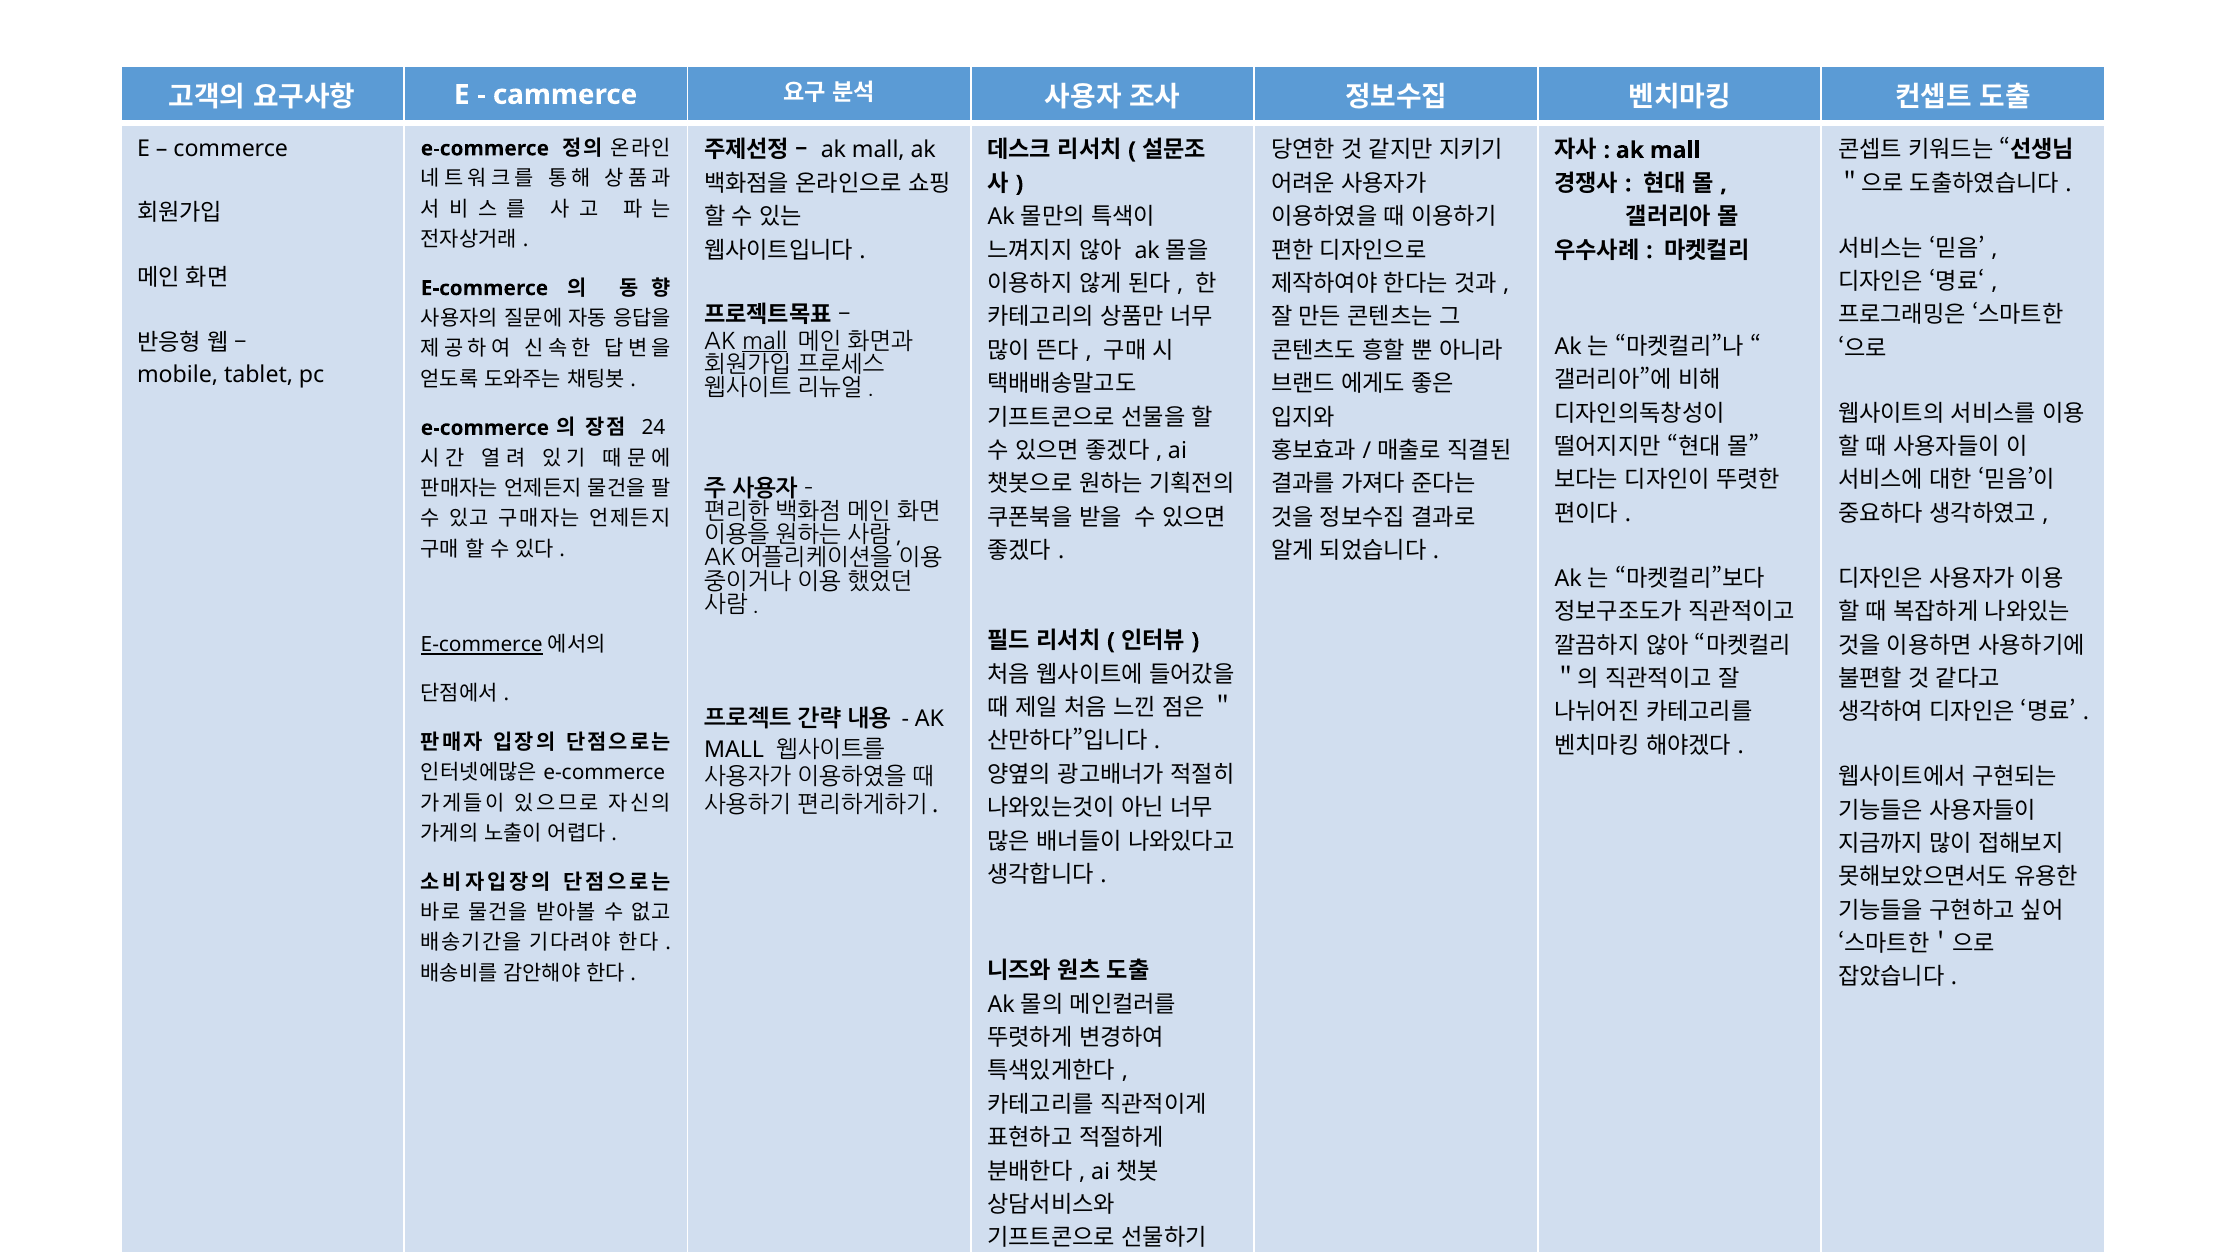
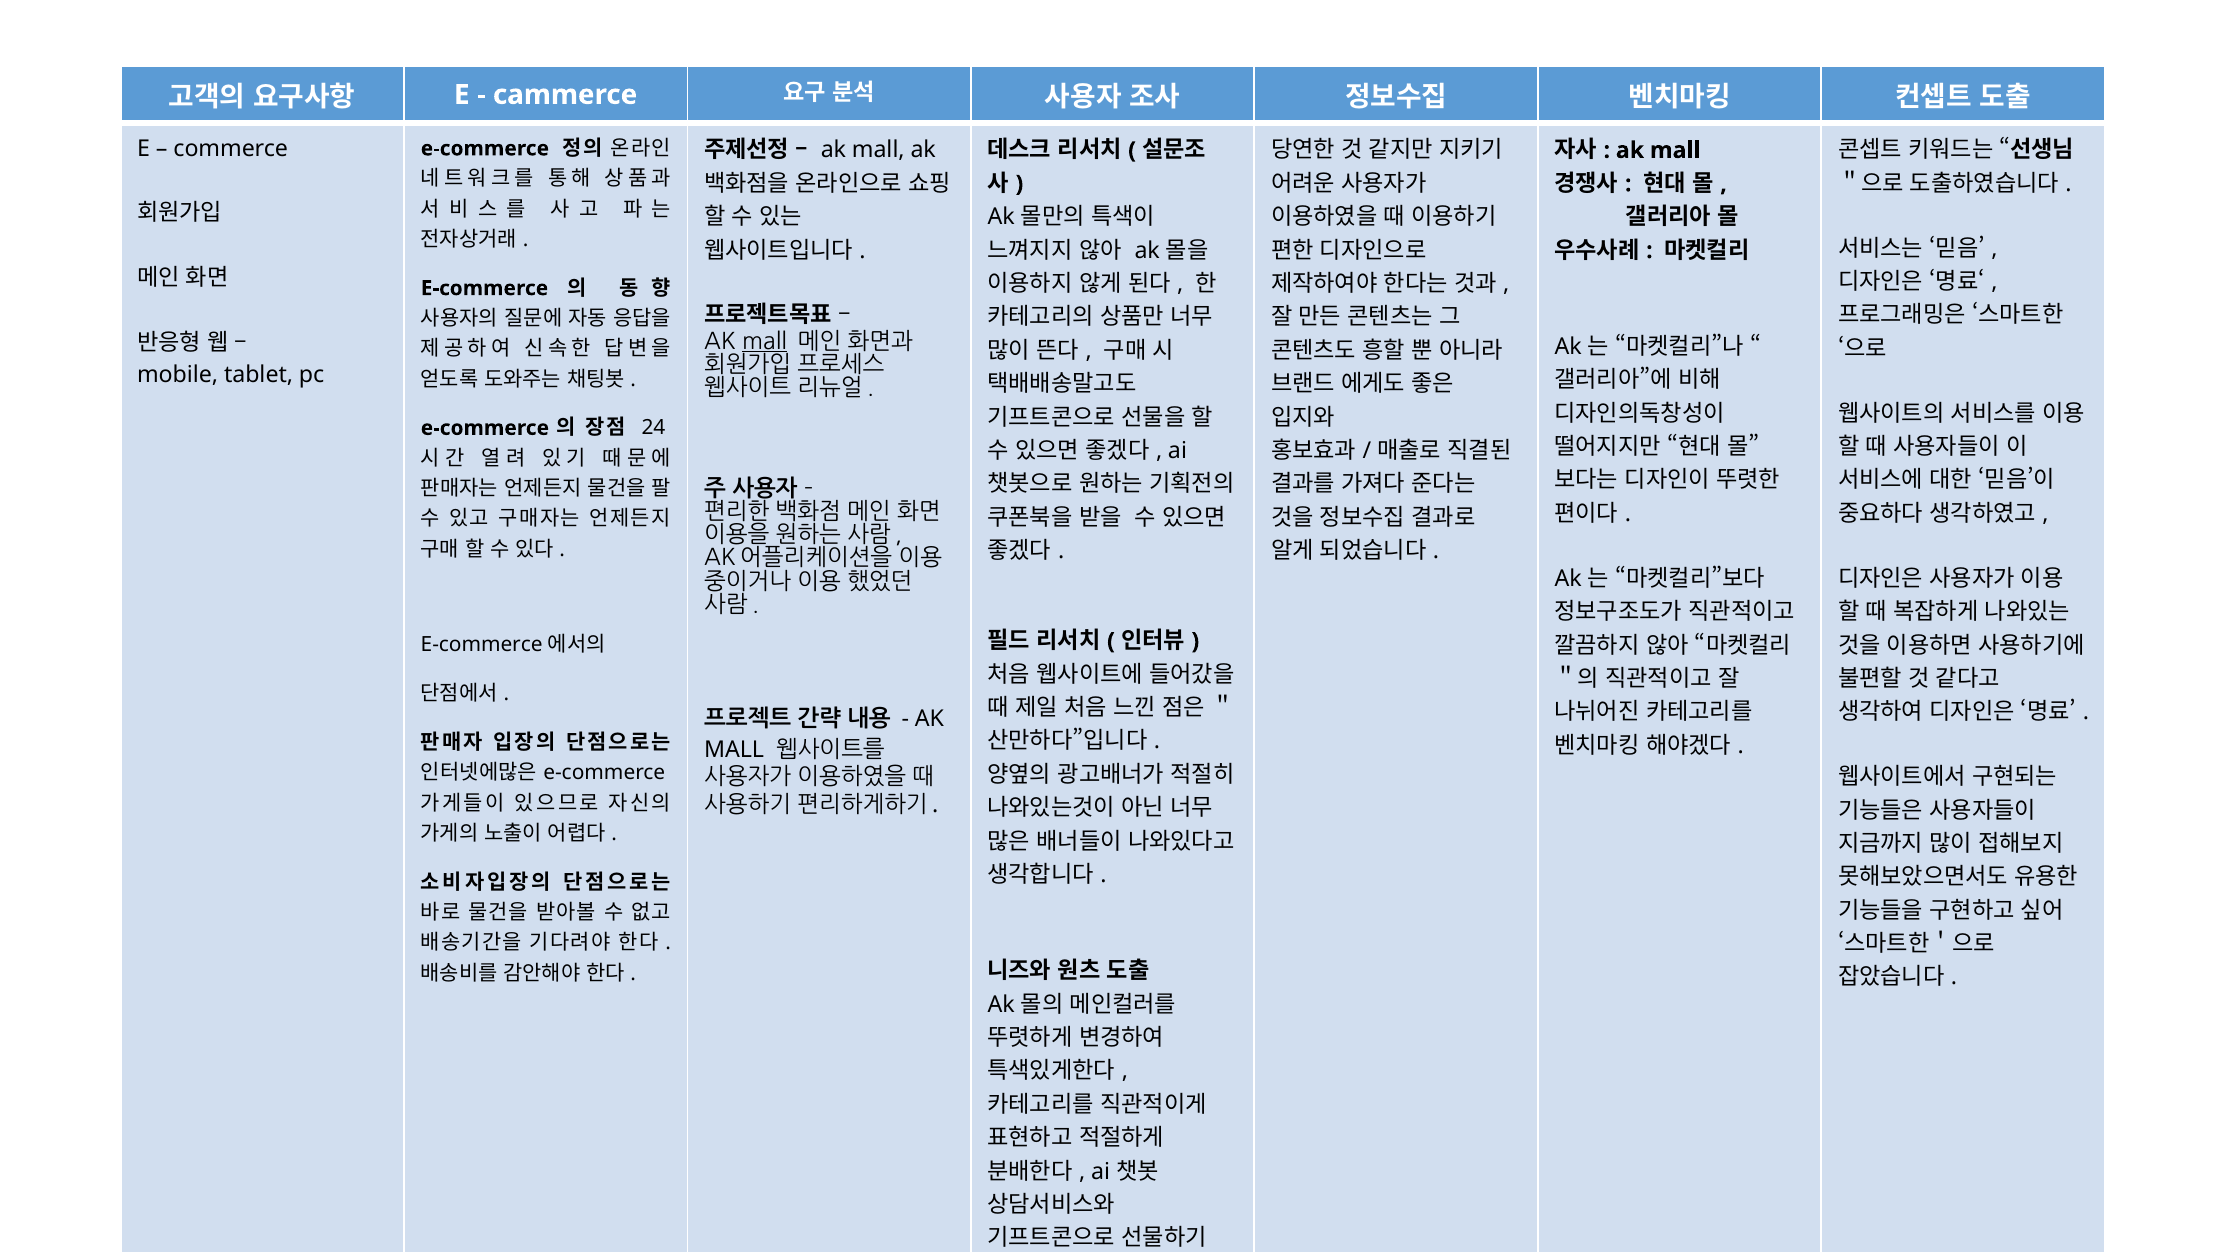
E-commerce underline: present -> none (482, 645)
